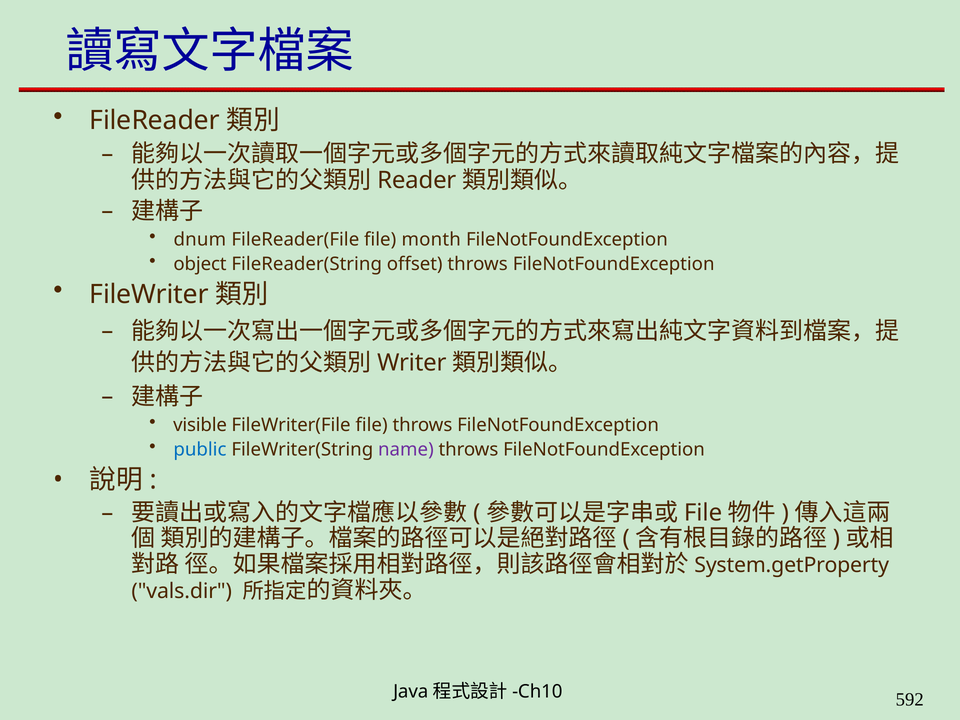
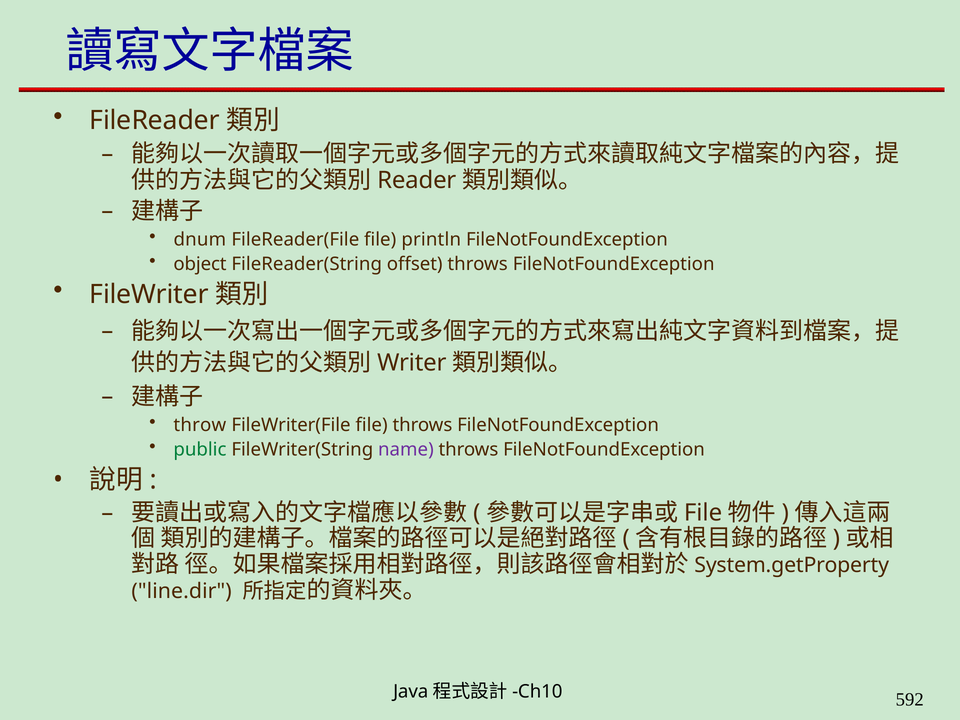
month: month -> println (431, 240)
visible: visible -> throw (200, 425)
public colour: blue -> green (200, 450)
vals.dir: vals.dir -> line.dir (182, 591)
